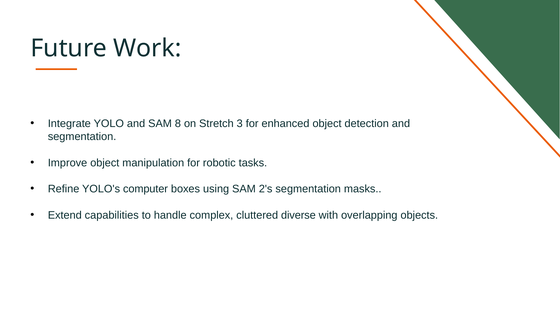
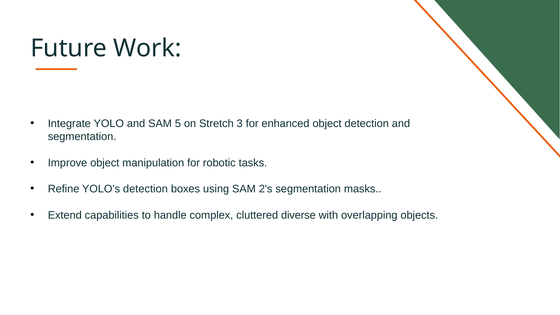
8: 8 -> 5 (178, 124)
YOLO's computer: computer -> detection (145, 189)
